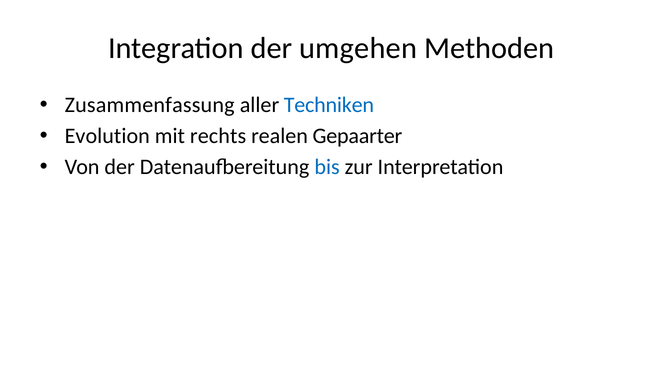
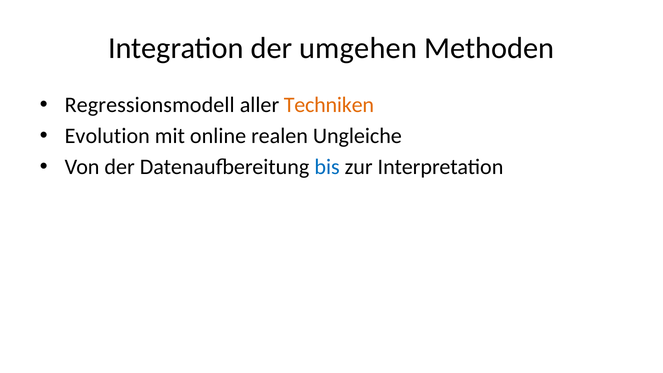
Zusammenfassung: Zusammenfassung -> Regressionsmodell (150, 105)
Techniken colour: blue -> orange (329, 105)
rechts: rechts -> online (218, 136)
Gepaarter: Gepaarter -> Ungleiche (357, 136)
